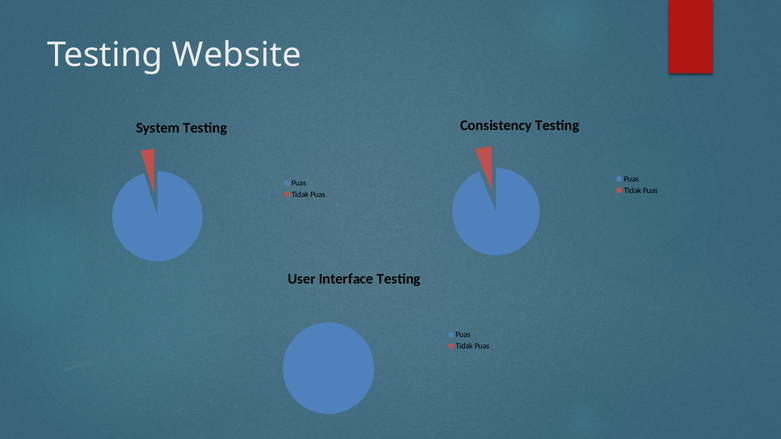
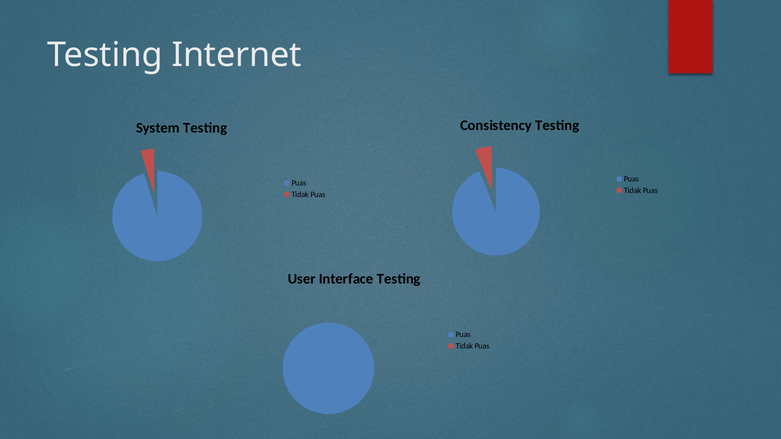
Website: Website -> Internet (237, 55)
